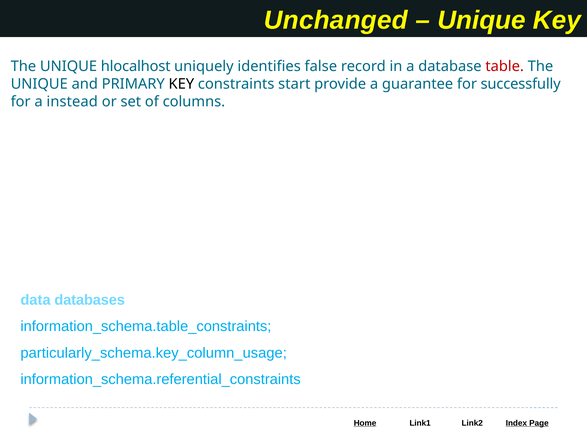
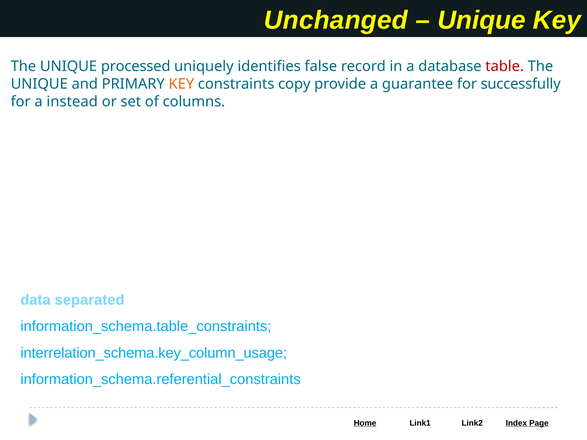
hlocalhost: hlocalhost -> processed (136, 66)
KEY colour: black -> orange (181, 84)
start: start -> copy (294, 84)
databases: databases -> separated (90, 300)
particularly_schema.key_column_usage: particularly_schema.key_column_usage -> interrelation_schema.key_column_usage (154, 353)
